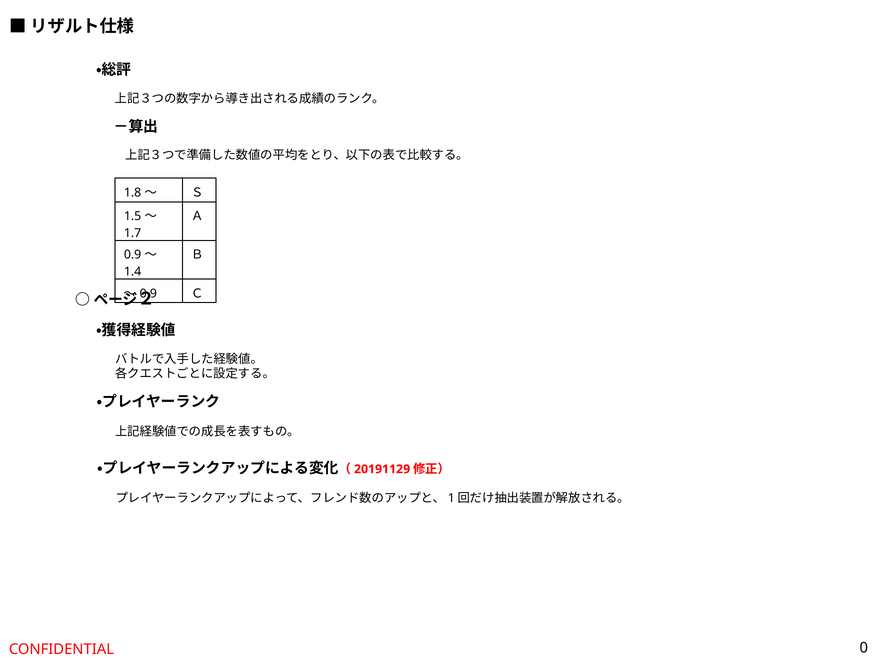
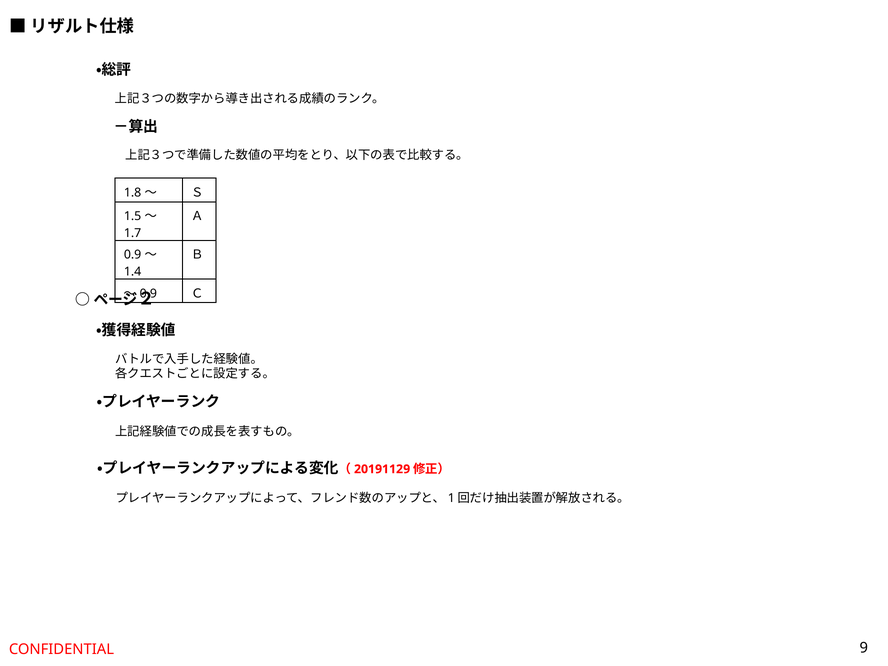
0: 0 -> 9 (864, 648)
